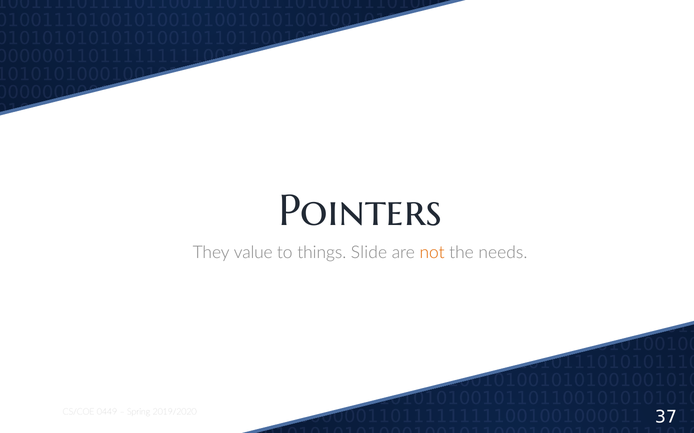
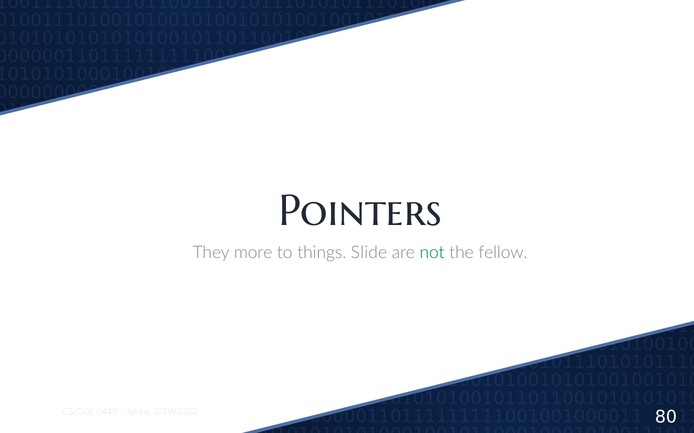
value: value -> more (253, 253)
not colour: orange -> green (432, 253)
needs: needs -> fellow (503, 253)
37: 37 -> 80 (666, 418)
